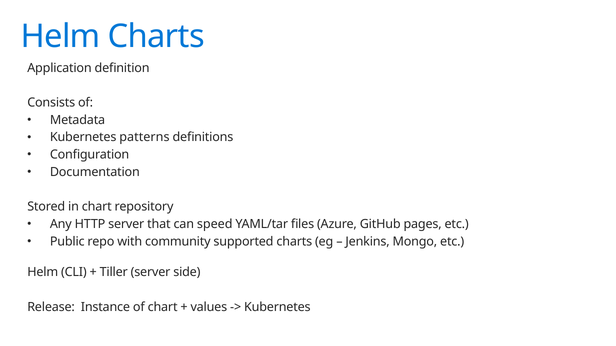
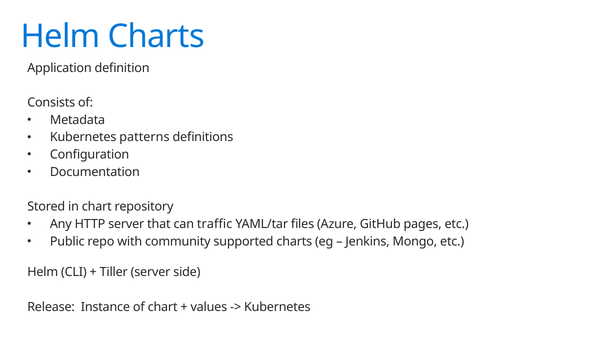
speed: speed -> traffic (215, 224)
